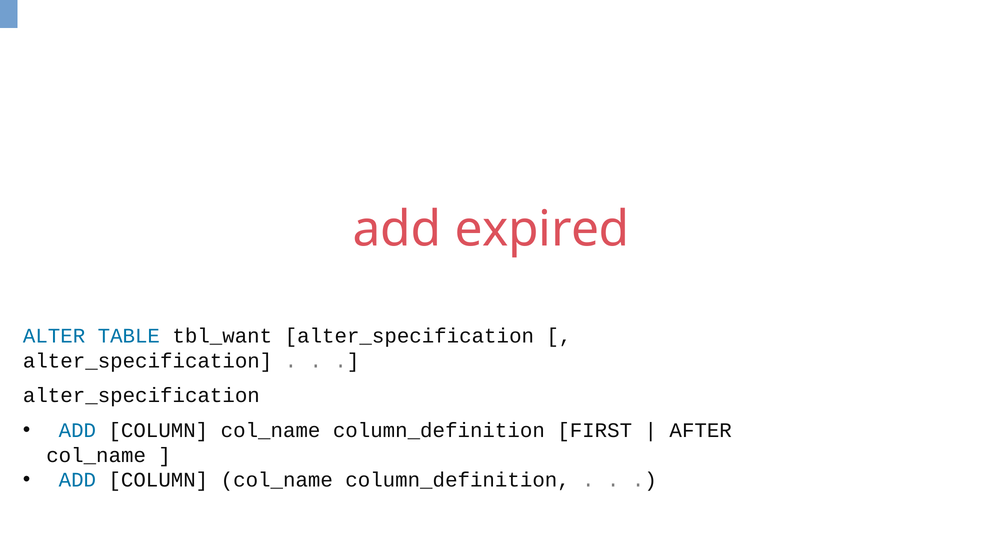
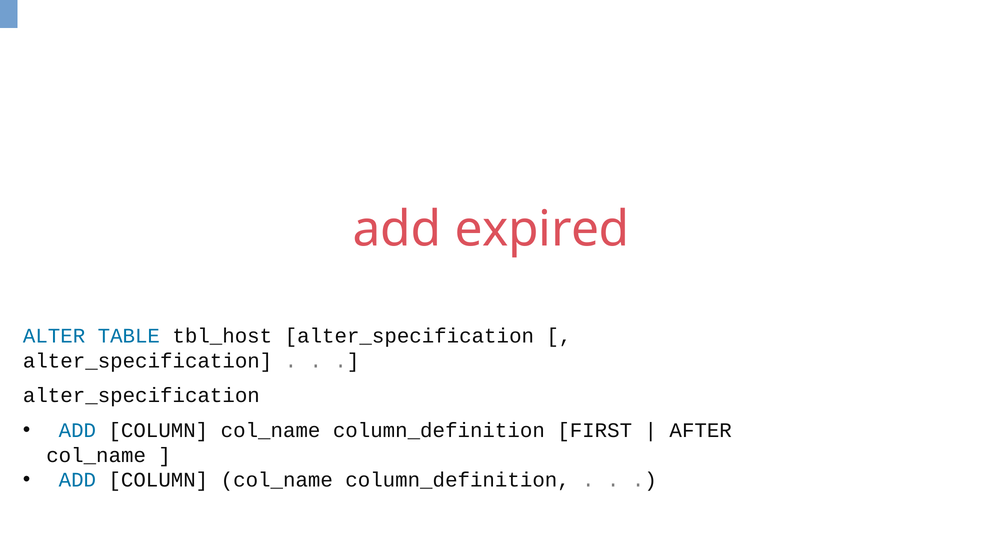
tbl_want: tbl_want -> tbl_host (222, 336)
